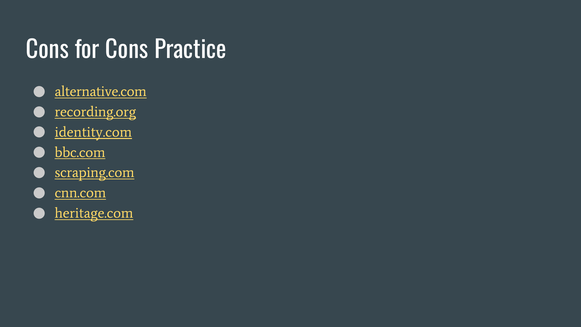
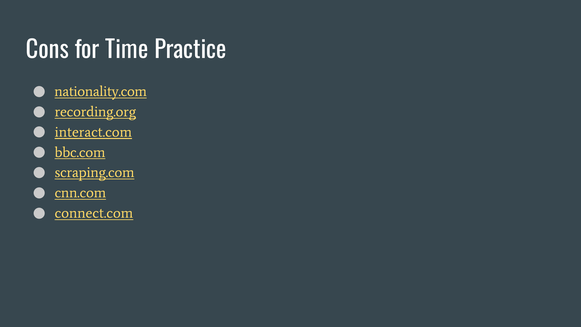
for Cons: Cons -> Time (127, 50)
alternative.com: alternative.com -> nationality.com (101, 91)
identity.com: identity.com -> interact.com (93, 132)
heritage.com: heritage.com -> connect.com (94, 213)
